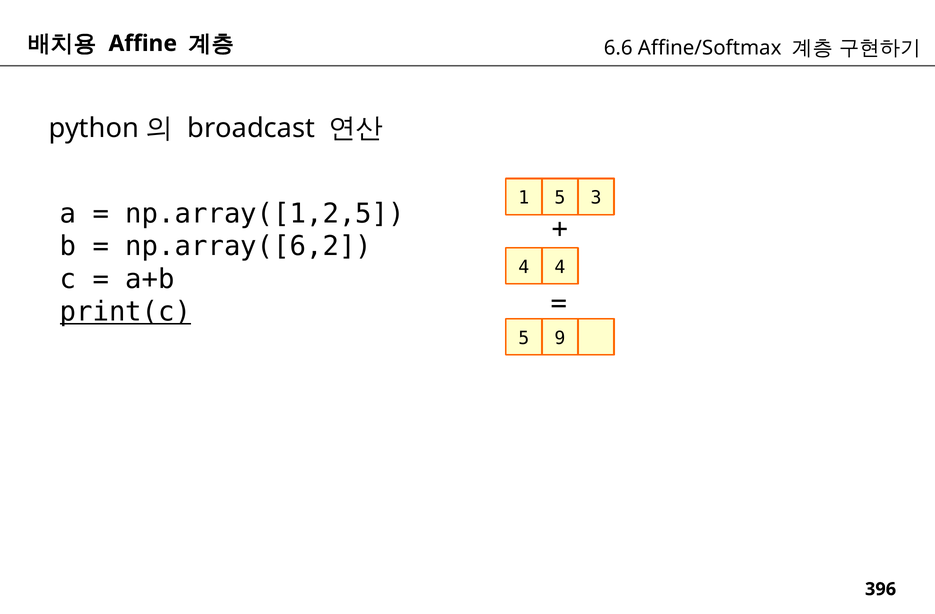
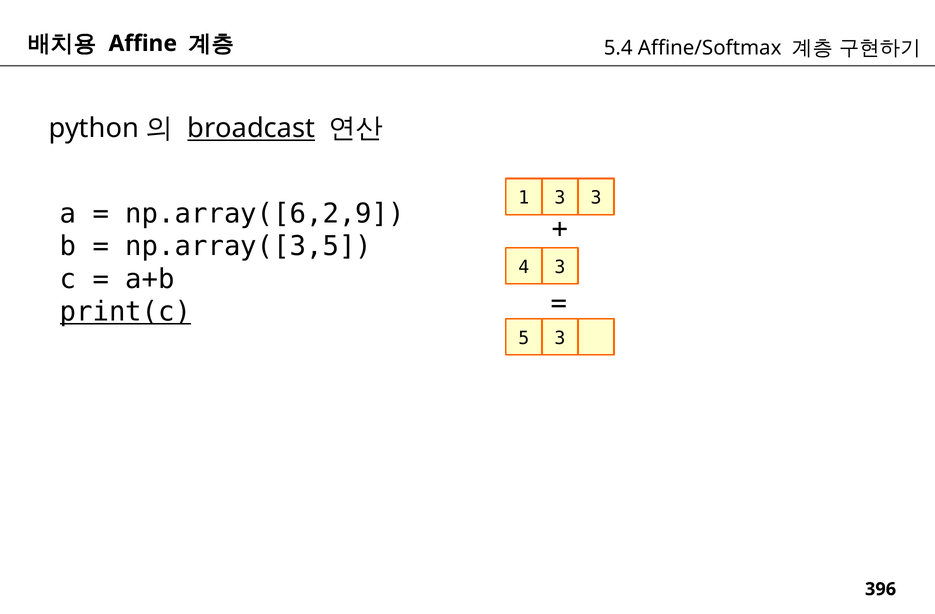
6.6: 6.6 -> 5.4 (618, 48)
broadcast underline: none -> present (251, 128)
1 5: 5 -> 3 (560, 198)
np.array([1,2,5: np.array([1,2,5 -> np.array([6,2,9 (265, 214)
np.array([6,2: np.array([6,2 -> np.array([3,5 (249, 246)
4 4: 4 -> 3 (560, 267)
5 9: 9 -> 3 (560, 338)
